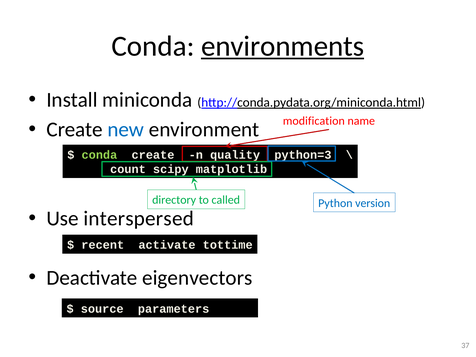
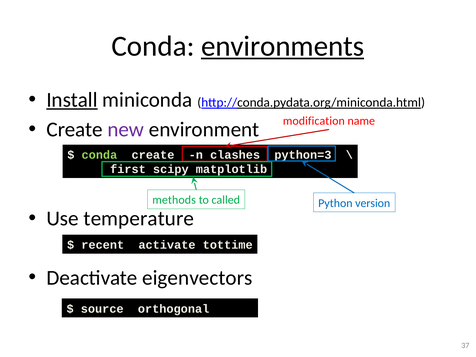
Install underline: none -> present (72, 100)
new colour: blue -> purple (126, 130)
quality: quality -> clashes (235, 155)
count: count -> first (128, 169)
directory: directory -> methods (174, 200)
interspersed: interspersed -> temperature (139, 218)
parameters: parameters -> orthogonal (174, 309)
